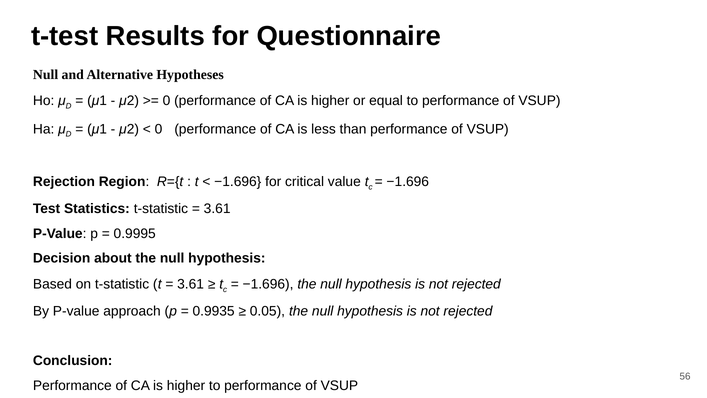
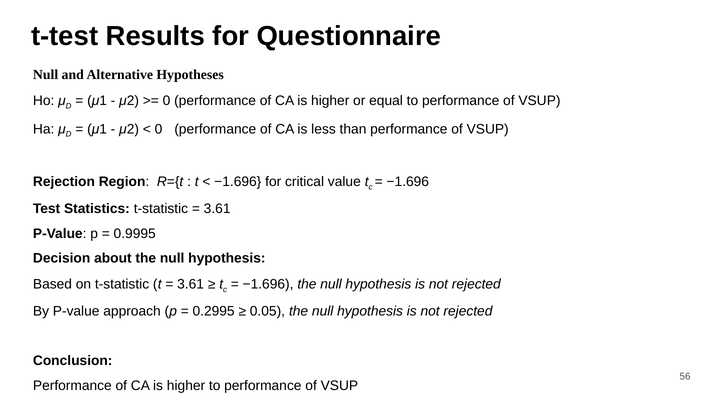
0.9935: 0.9935 -> 0.2995 (214, 311)
